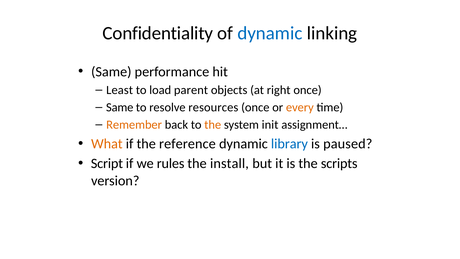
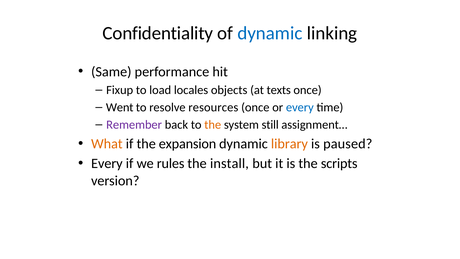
Least: Least -> Fixup (120, 90)
parent: parent -> locales (191, 90)
right: right -> texts (279, 90)
Same: Same -> Went (120, 107)
every colour: orange -> blue (300, 107)
Remember colour: orange -> purple (134, 125)
init: init -> still (270, 125)
reference: reference -> expansion (188, 144)
library colour: blue -> orange (289, 144)
Script: Script -> Every (107, 163)
